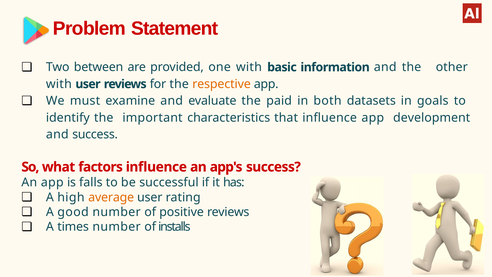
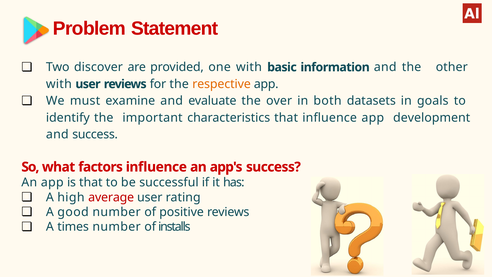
between: between -> discover (98, 67)
paid: paid -> over (279, 101)
is falls: falls -> that (91, 182)
average colour: orange -> red (111, 197)
